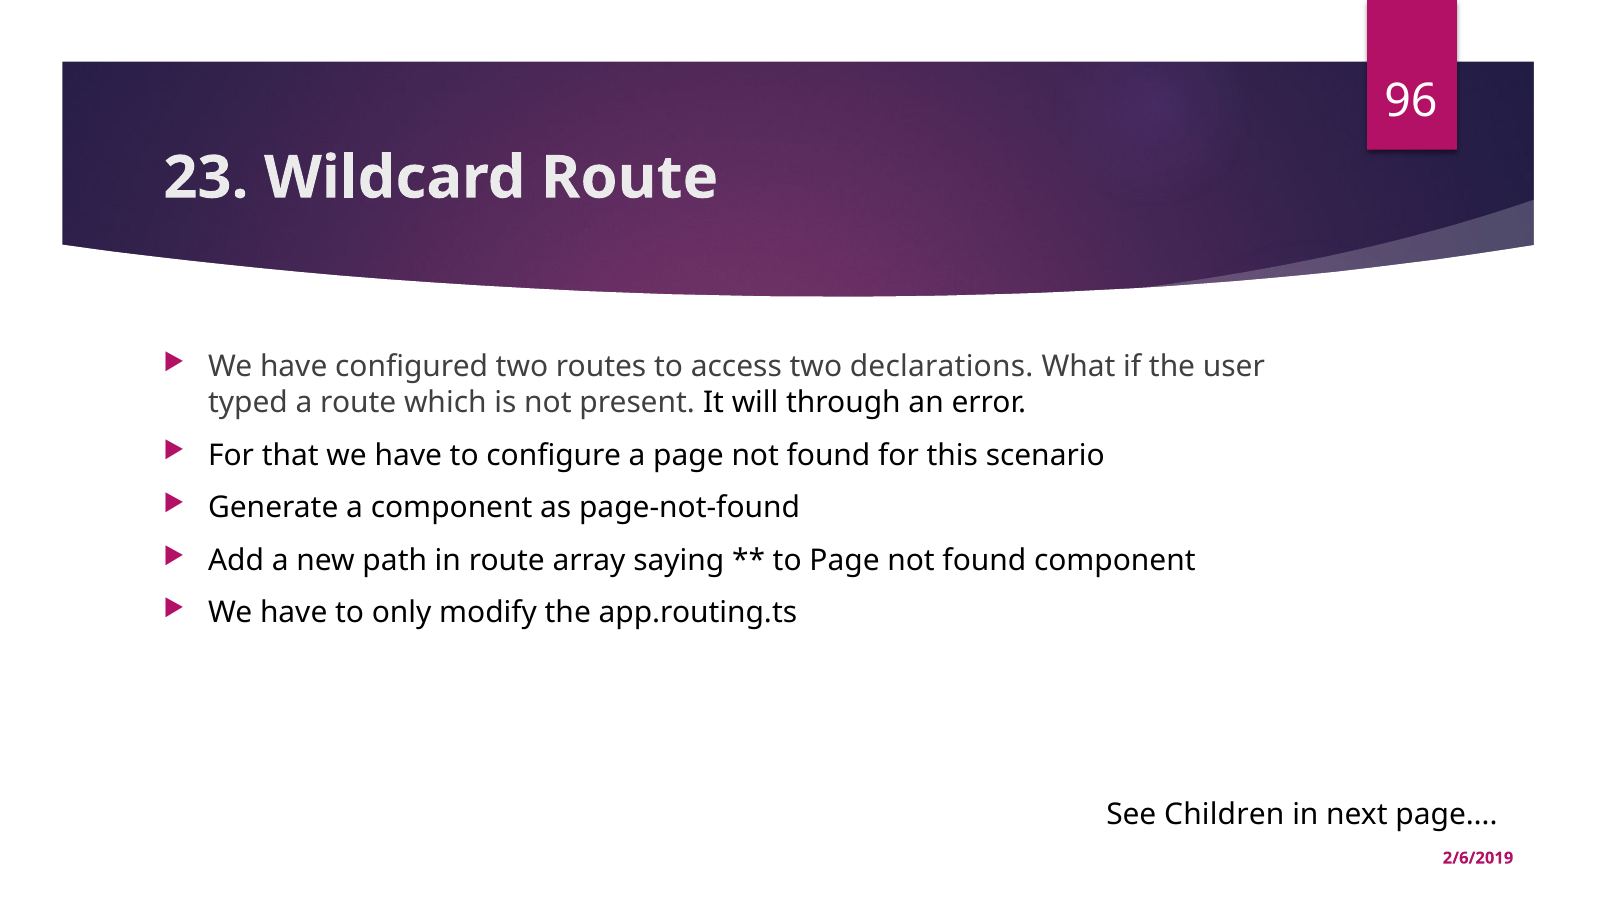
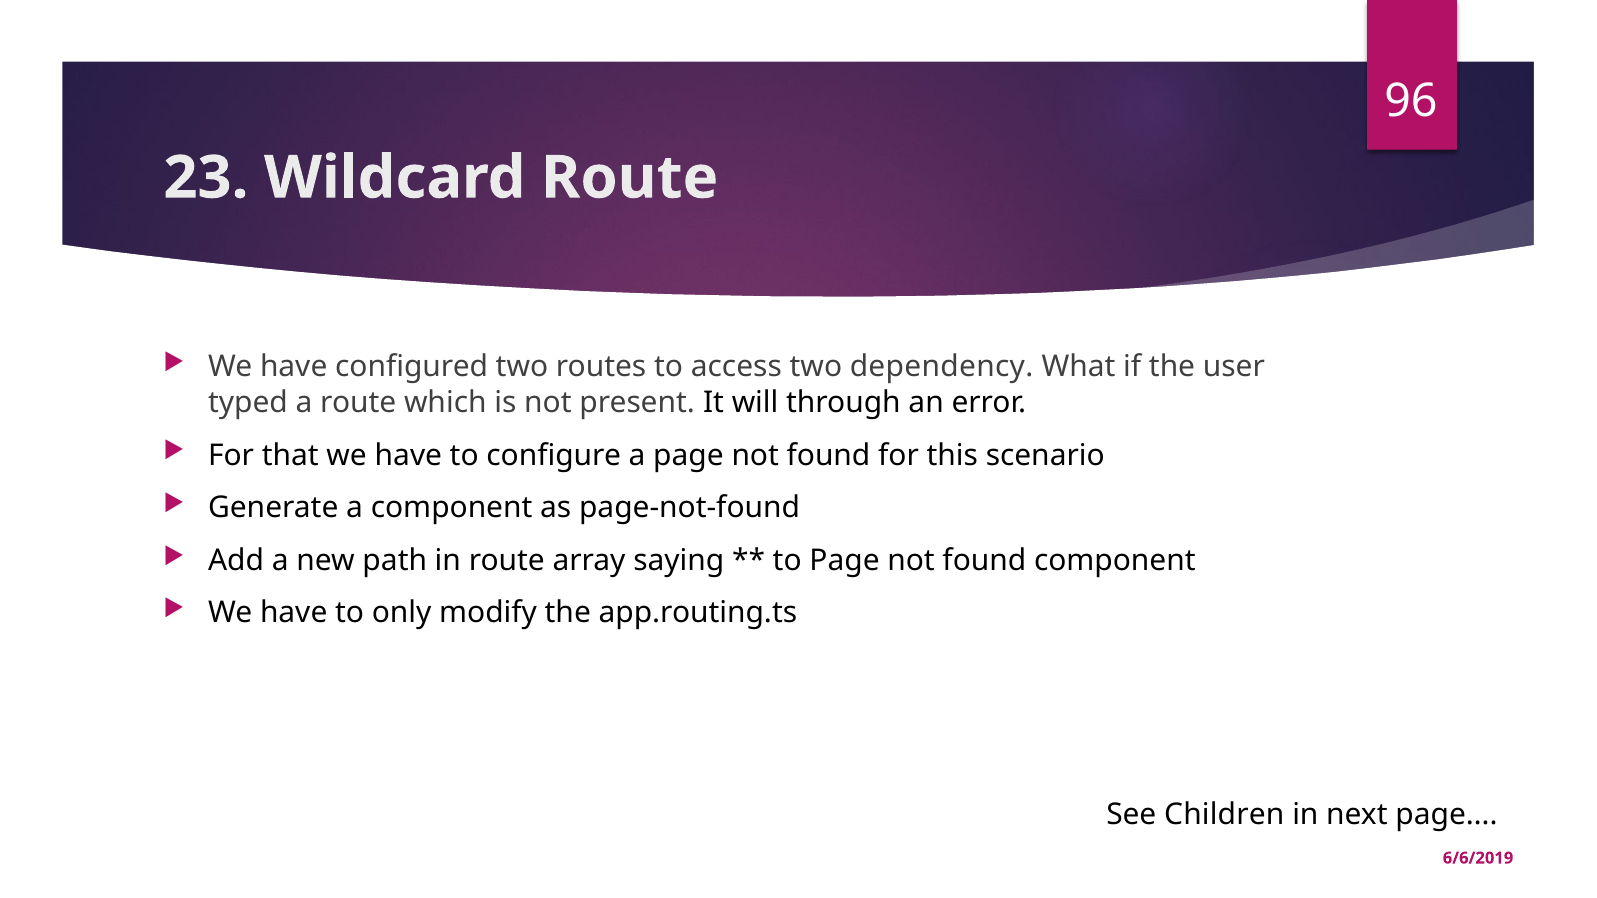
declarations: declarations -> dependency (942, 367)
2/6/2019: 2/6/2019 -> 6/6/2019 (1478, 858)
